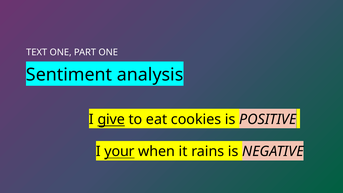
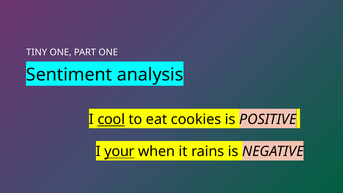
TEXT: TEXT -> TINY (37, 52)
give: give -> cool (111, 119)
